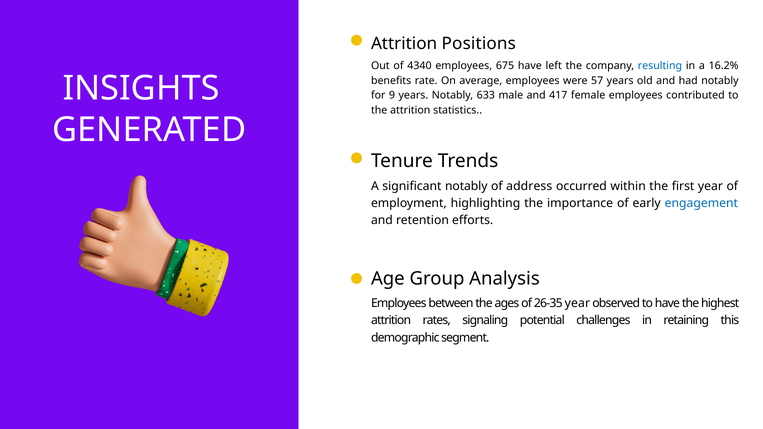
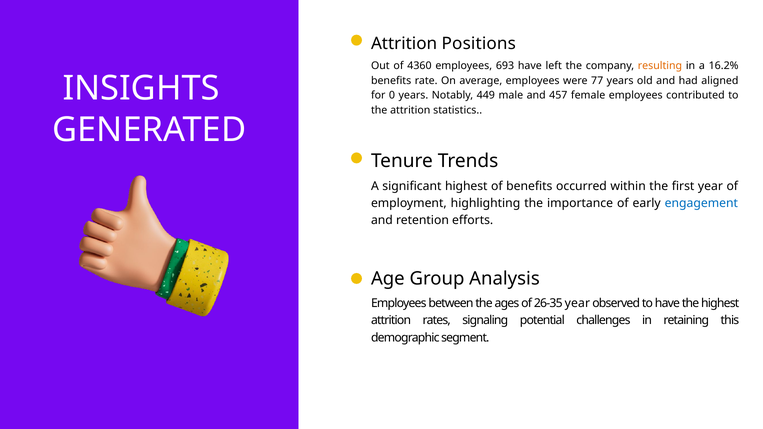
4340: 4340 -> 4360 (419, 66)
675: 675 -> 693 (505, 66)
resulting colour: blue -> orange (660, 66)
57: 57 -> 77 (597, 81)
had notably: notably -> aligned (720, 81)
9: 9 -> 0 (392, 96)
633: 633 -> 449 (486, 96)
417: 417 -> 457 (558, 96)
significant notably: notably -> highest (466, 186)
of address: address -> benefits (529, 186)
